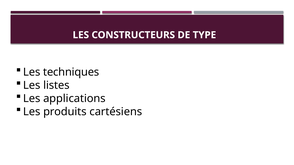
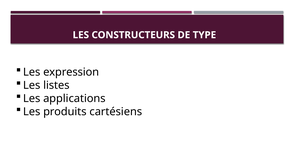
techniques: techniques -> expression (71, 72)
